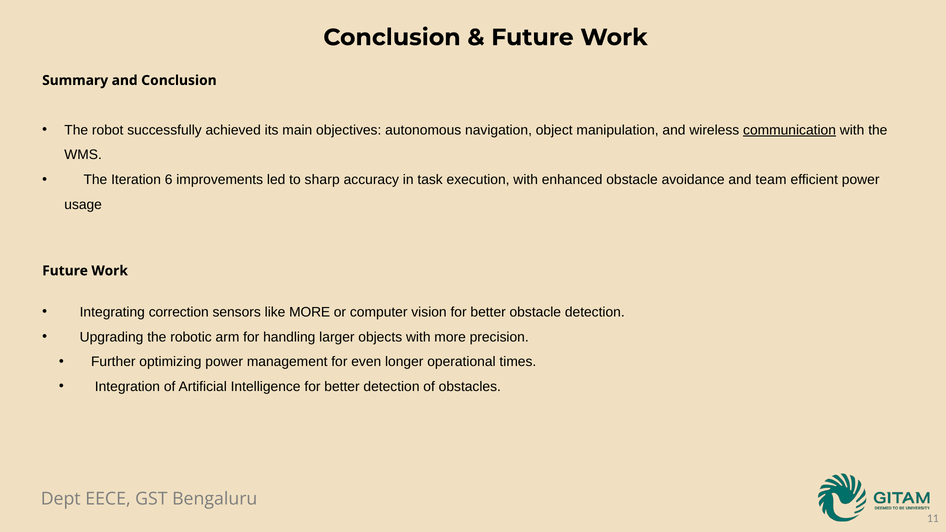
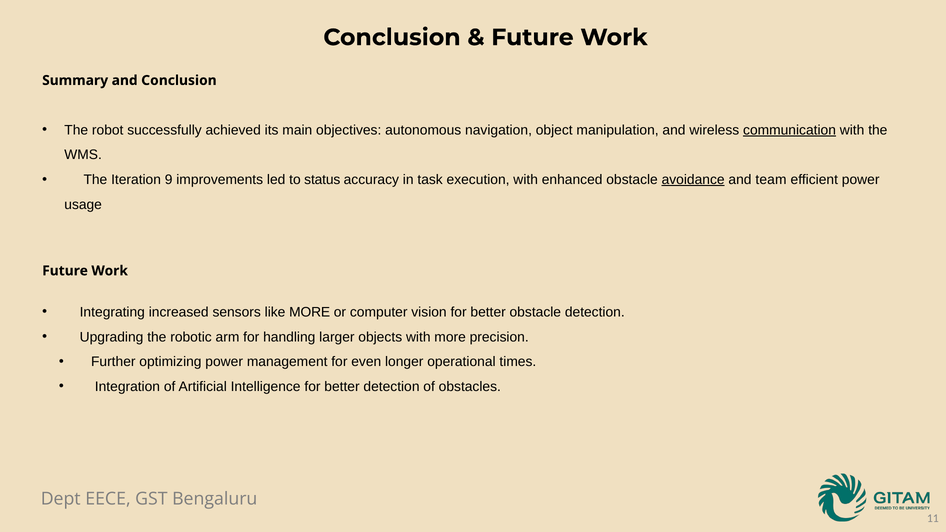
6: 6 -> 9 (169, 180)
sharp: sharp -> status (322, 180)
avoidance underline: none -> present (693, 180)
correction: correction -> increased (179, 312)
